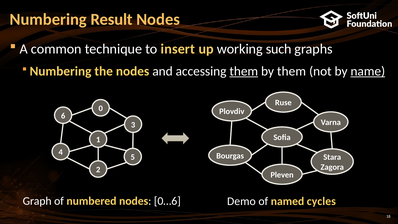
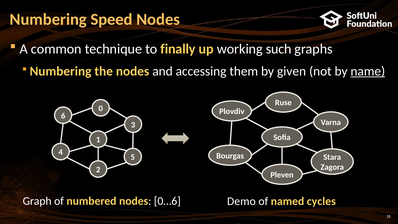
Result: Result -> Speed (112, 19)
insert: insert -> finally (178, 49)
them underline: present -> none (244, 71)
by them: them -> given (292, 71)
